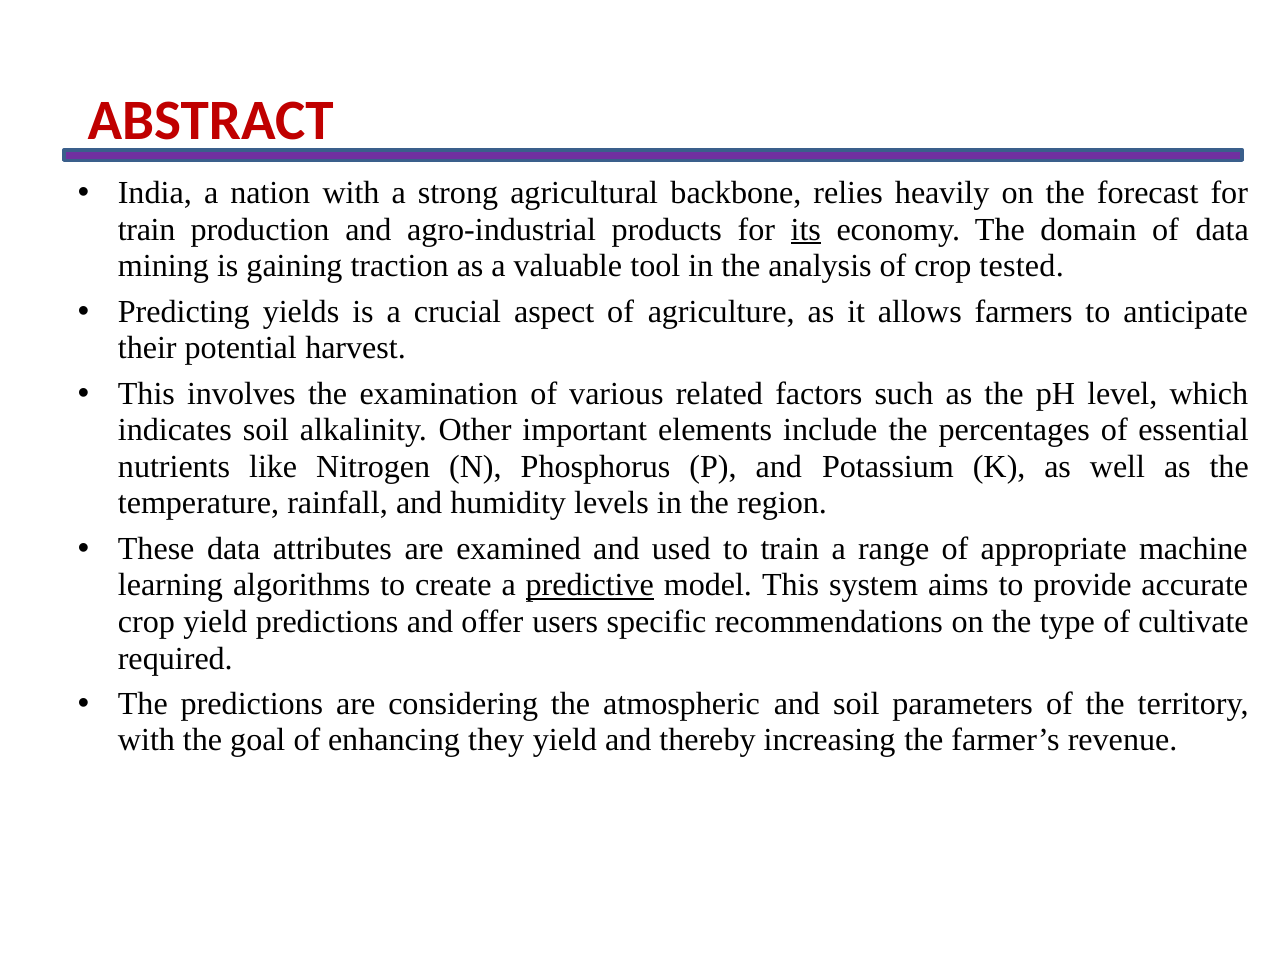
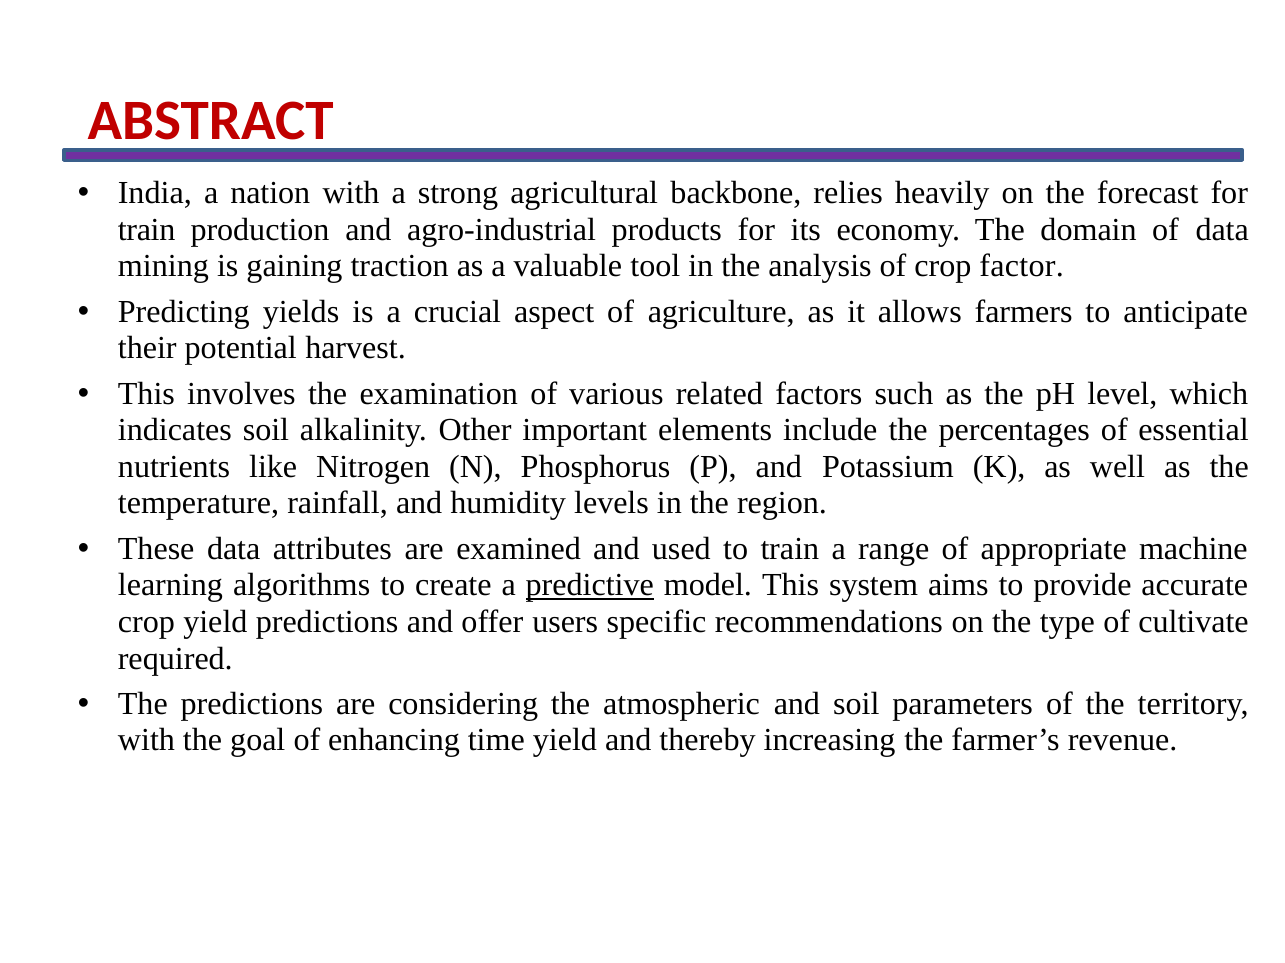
its underline: present -> none (806, 230)
tested: tested -> factor (1022, 266)
they: they -> time (496, 741)
